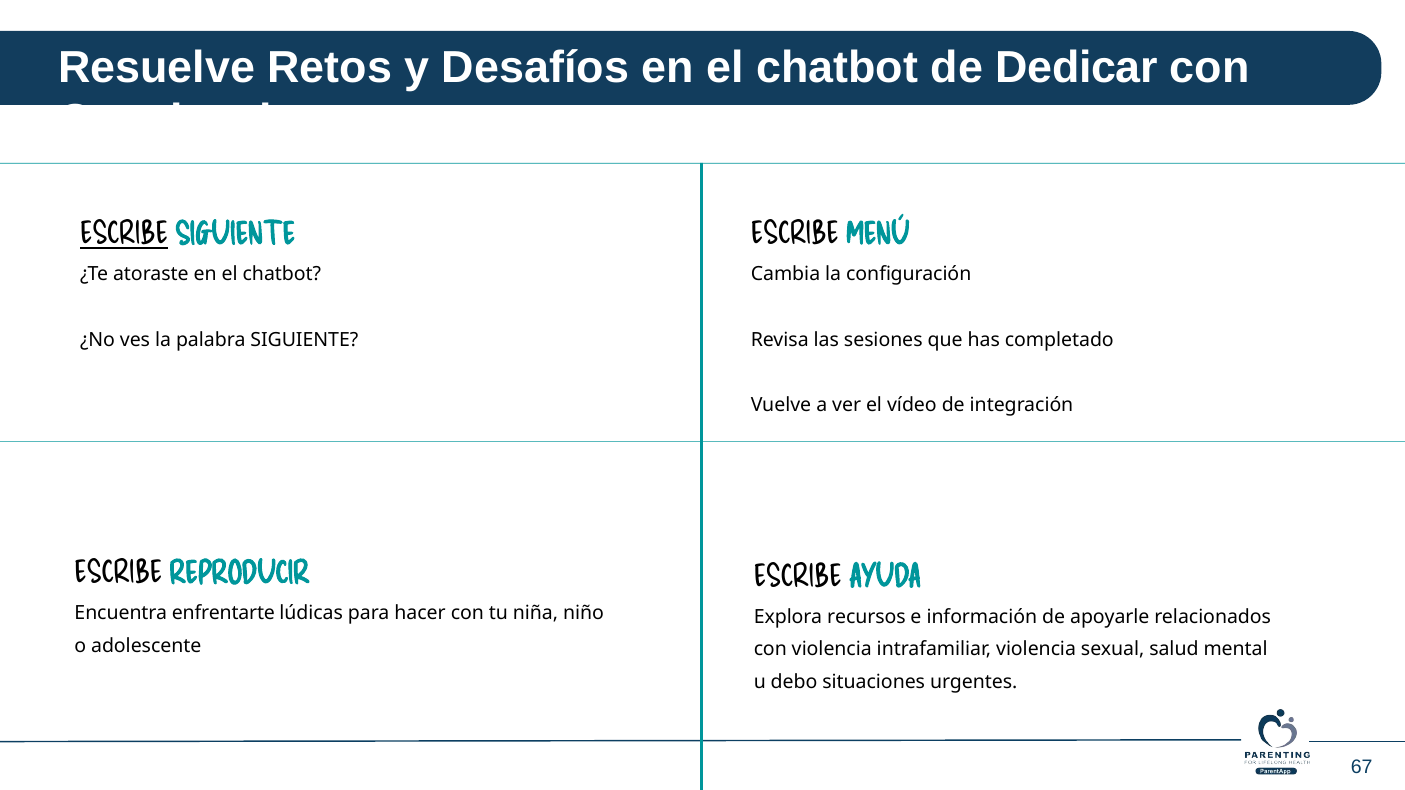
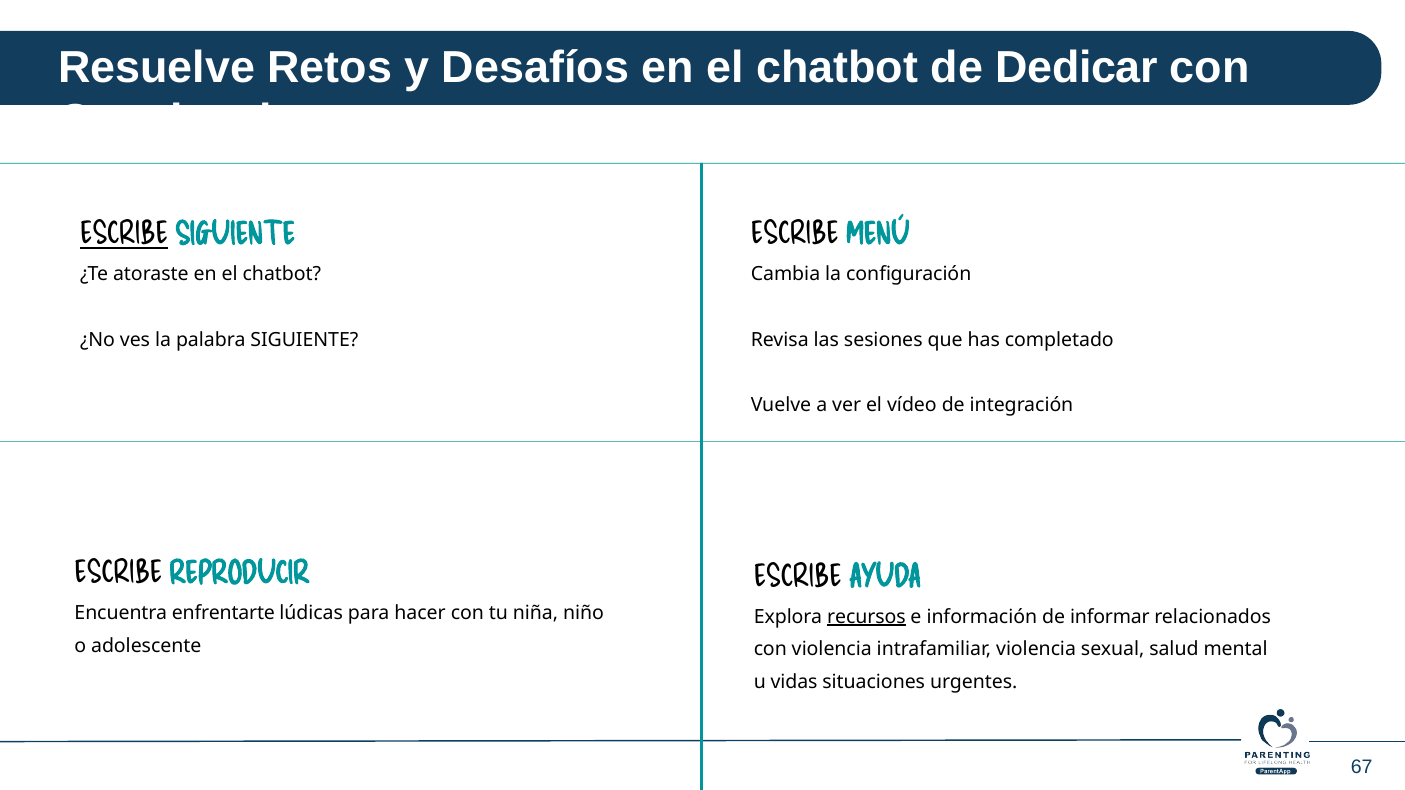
recursos underline: none -> present (866, 617)
apoyarle: apoyarle -> informar (1110, 617)
debo: debo -> vidas (794, 682)
